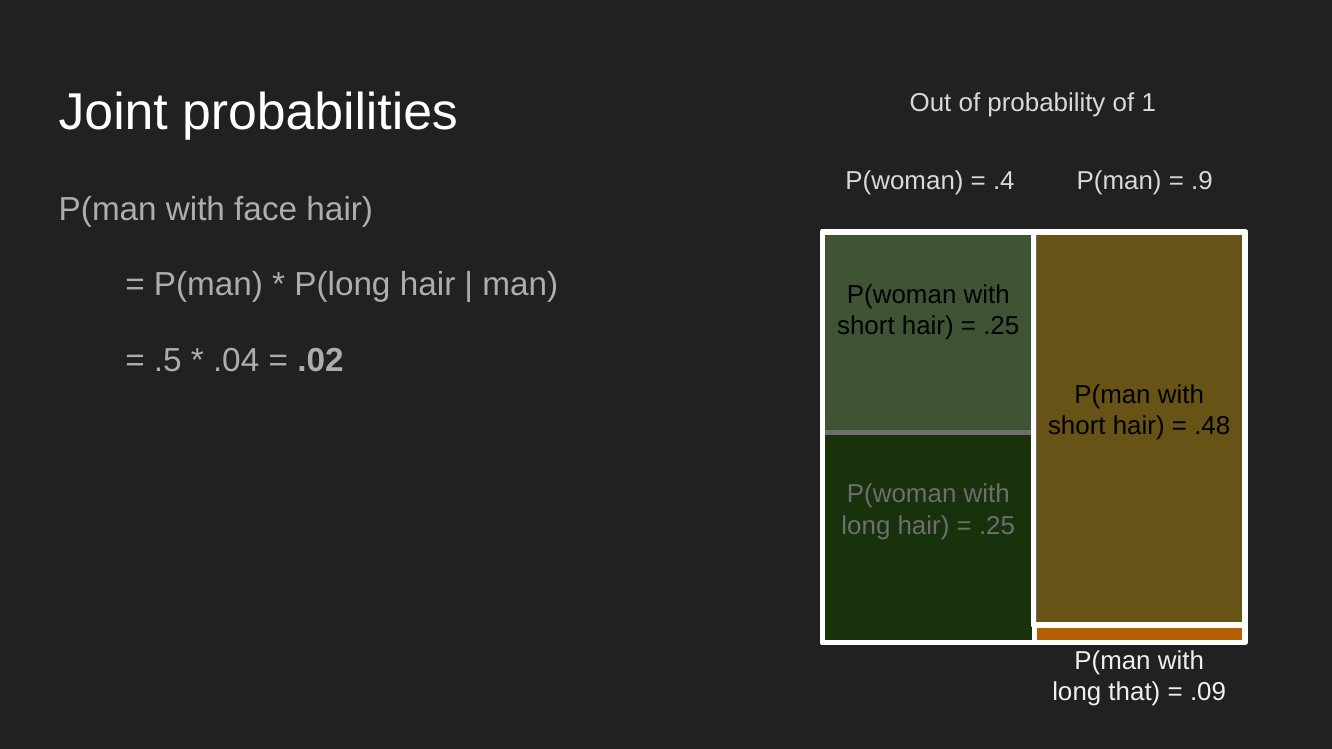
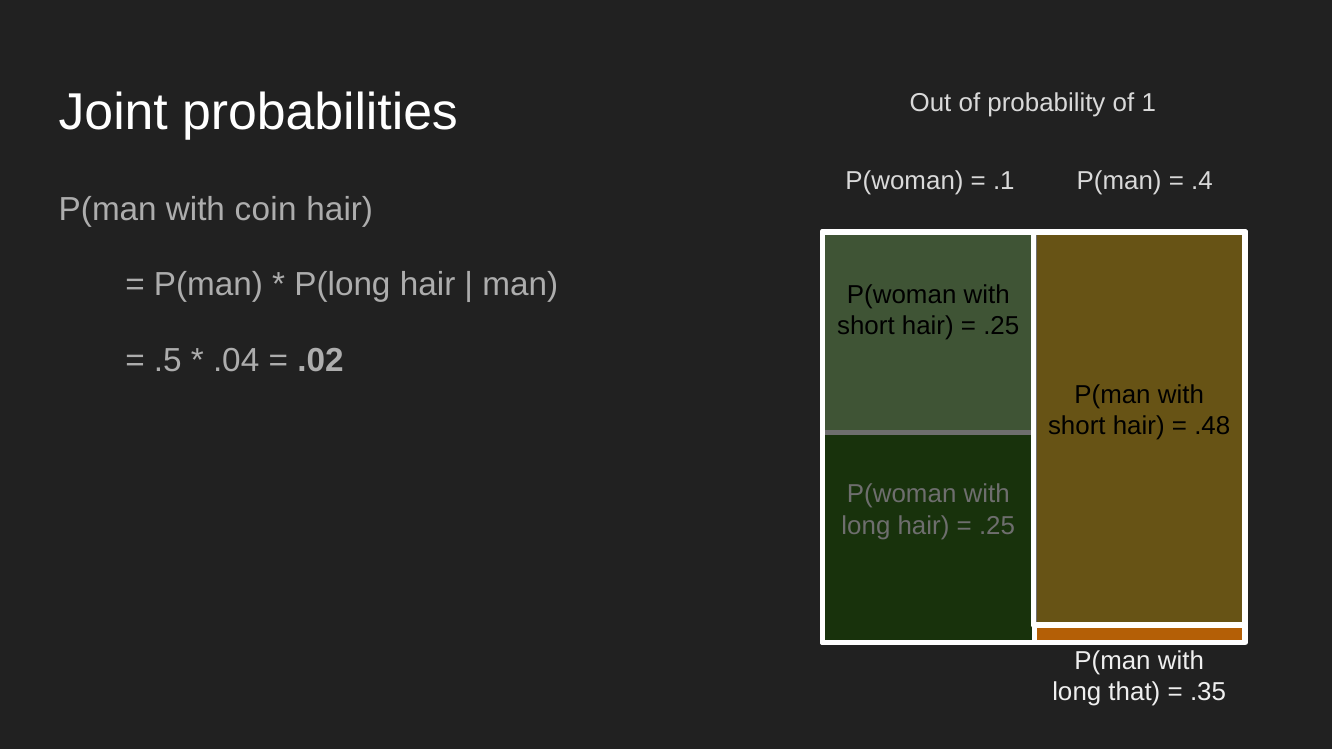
.4: .4 -> .1 (1004, 181)
.9: .9 -> .4 (1202, 181)
face: face -> coin (266, 209)
.09: .09 -> .35 (1208, 692)
